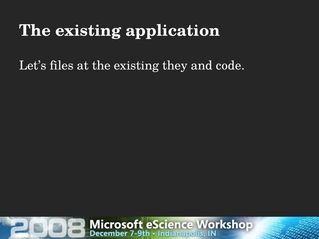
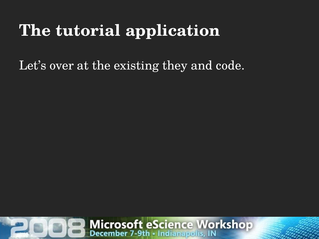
existing: existing -> tutorial (88, 31)
files: files -> over (62, 66)
